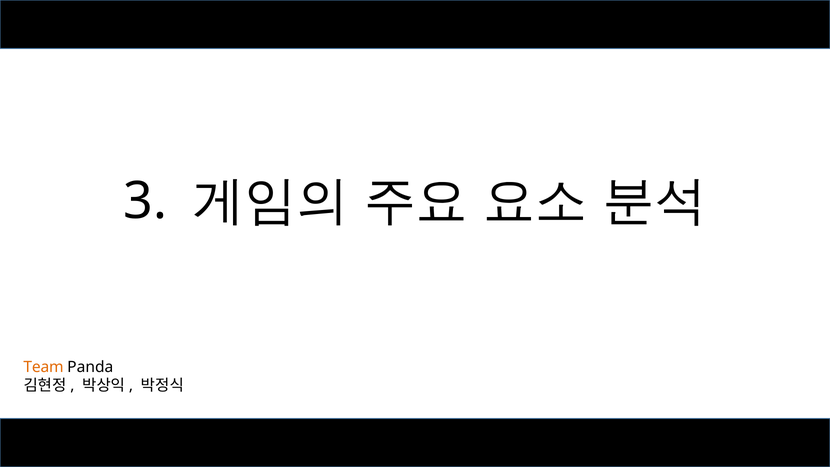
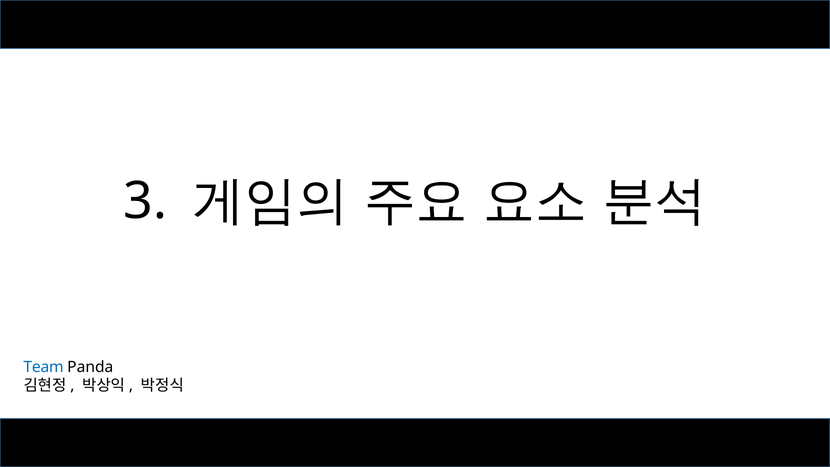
Team colour: orange -> blue (44, 367)
